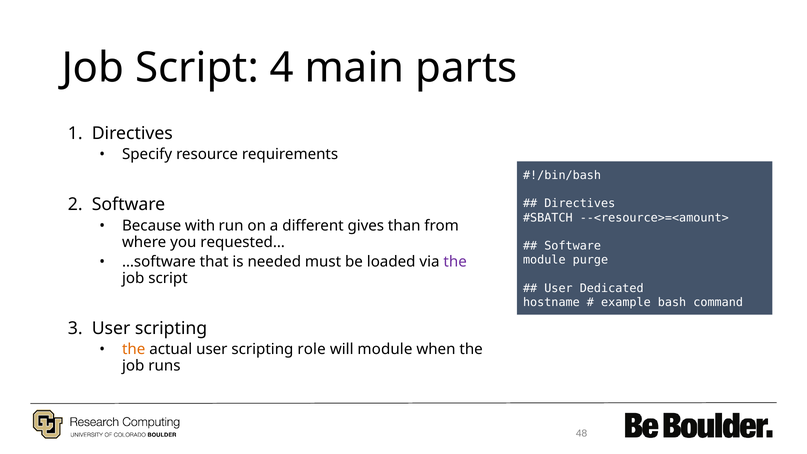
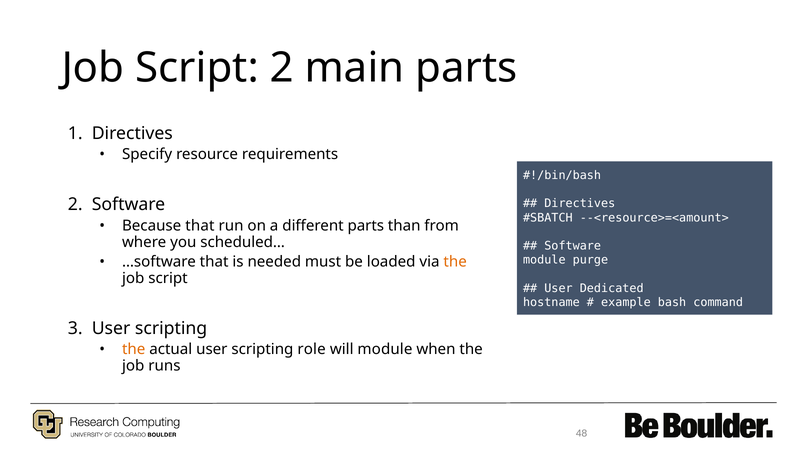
Script 4: 4 -> 2 (282, 68)
Because with: with -> that (200, 226)
different gives: gives -> parts (366, 226)
requested…: requested… -> scheduled… (243, 242)
the colour: purple -> orange (455, 262)
